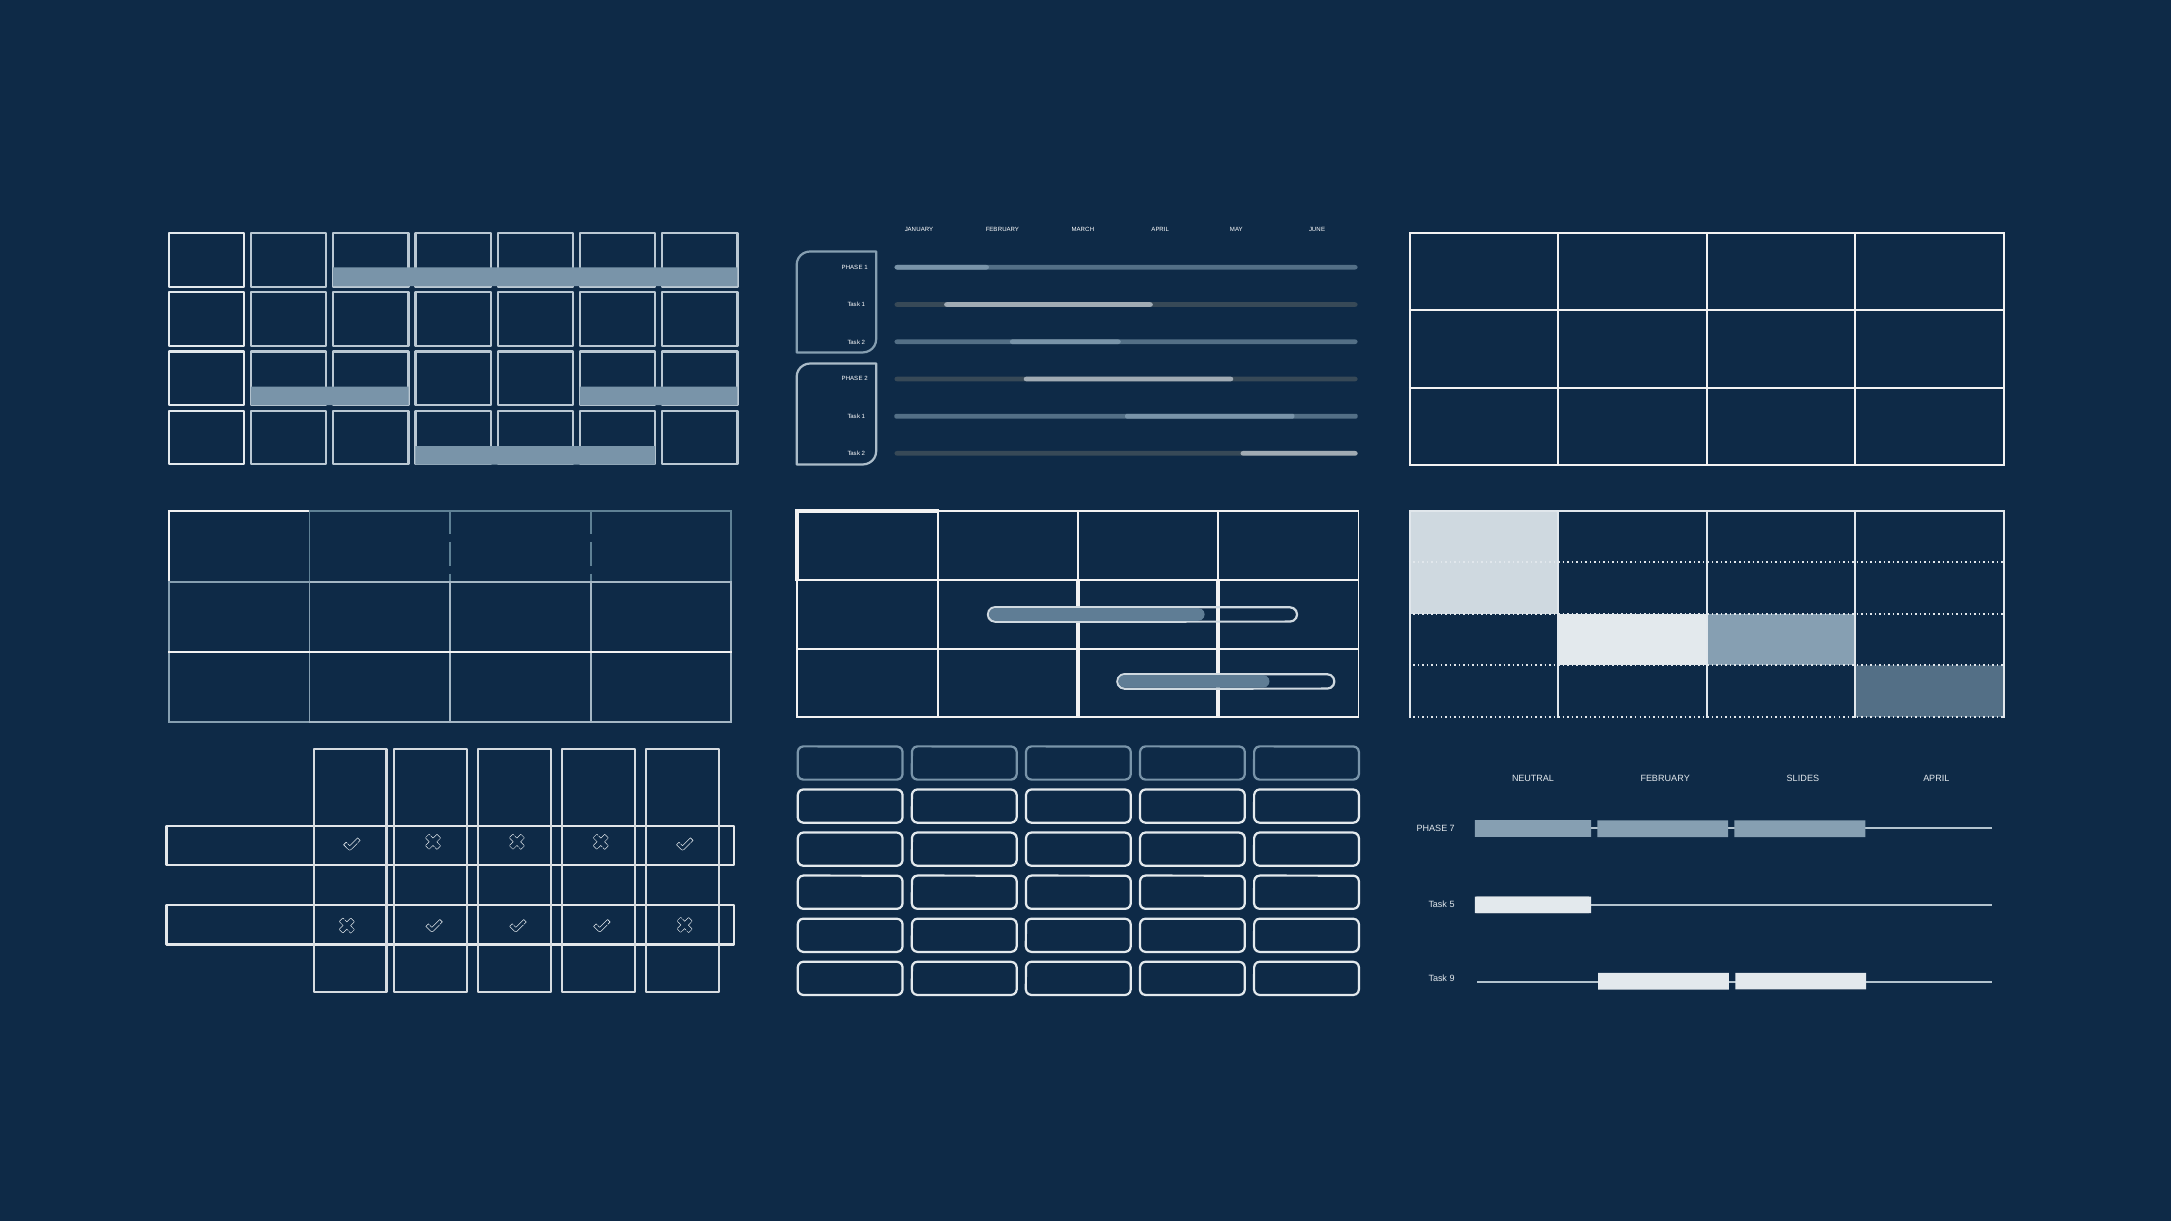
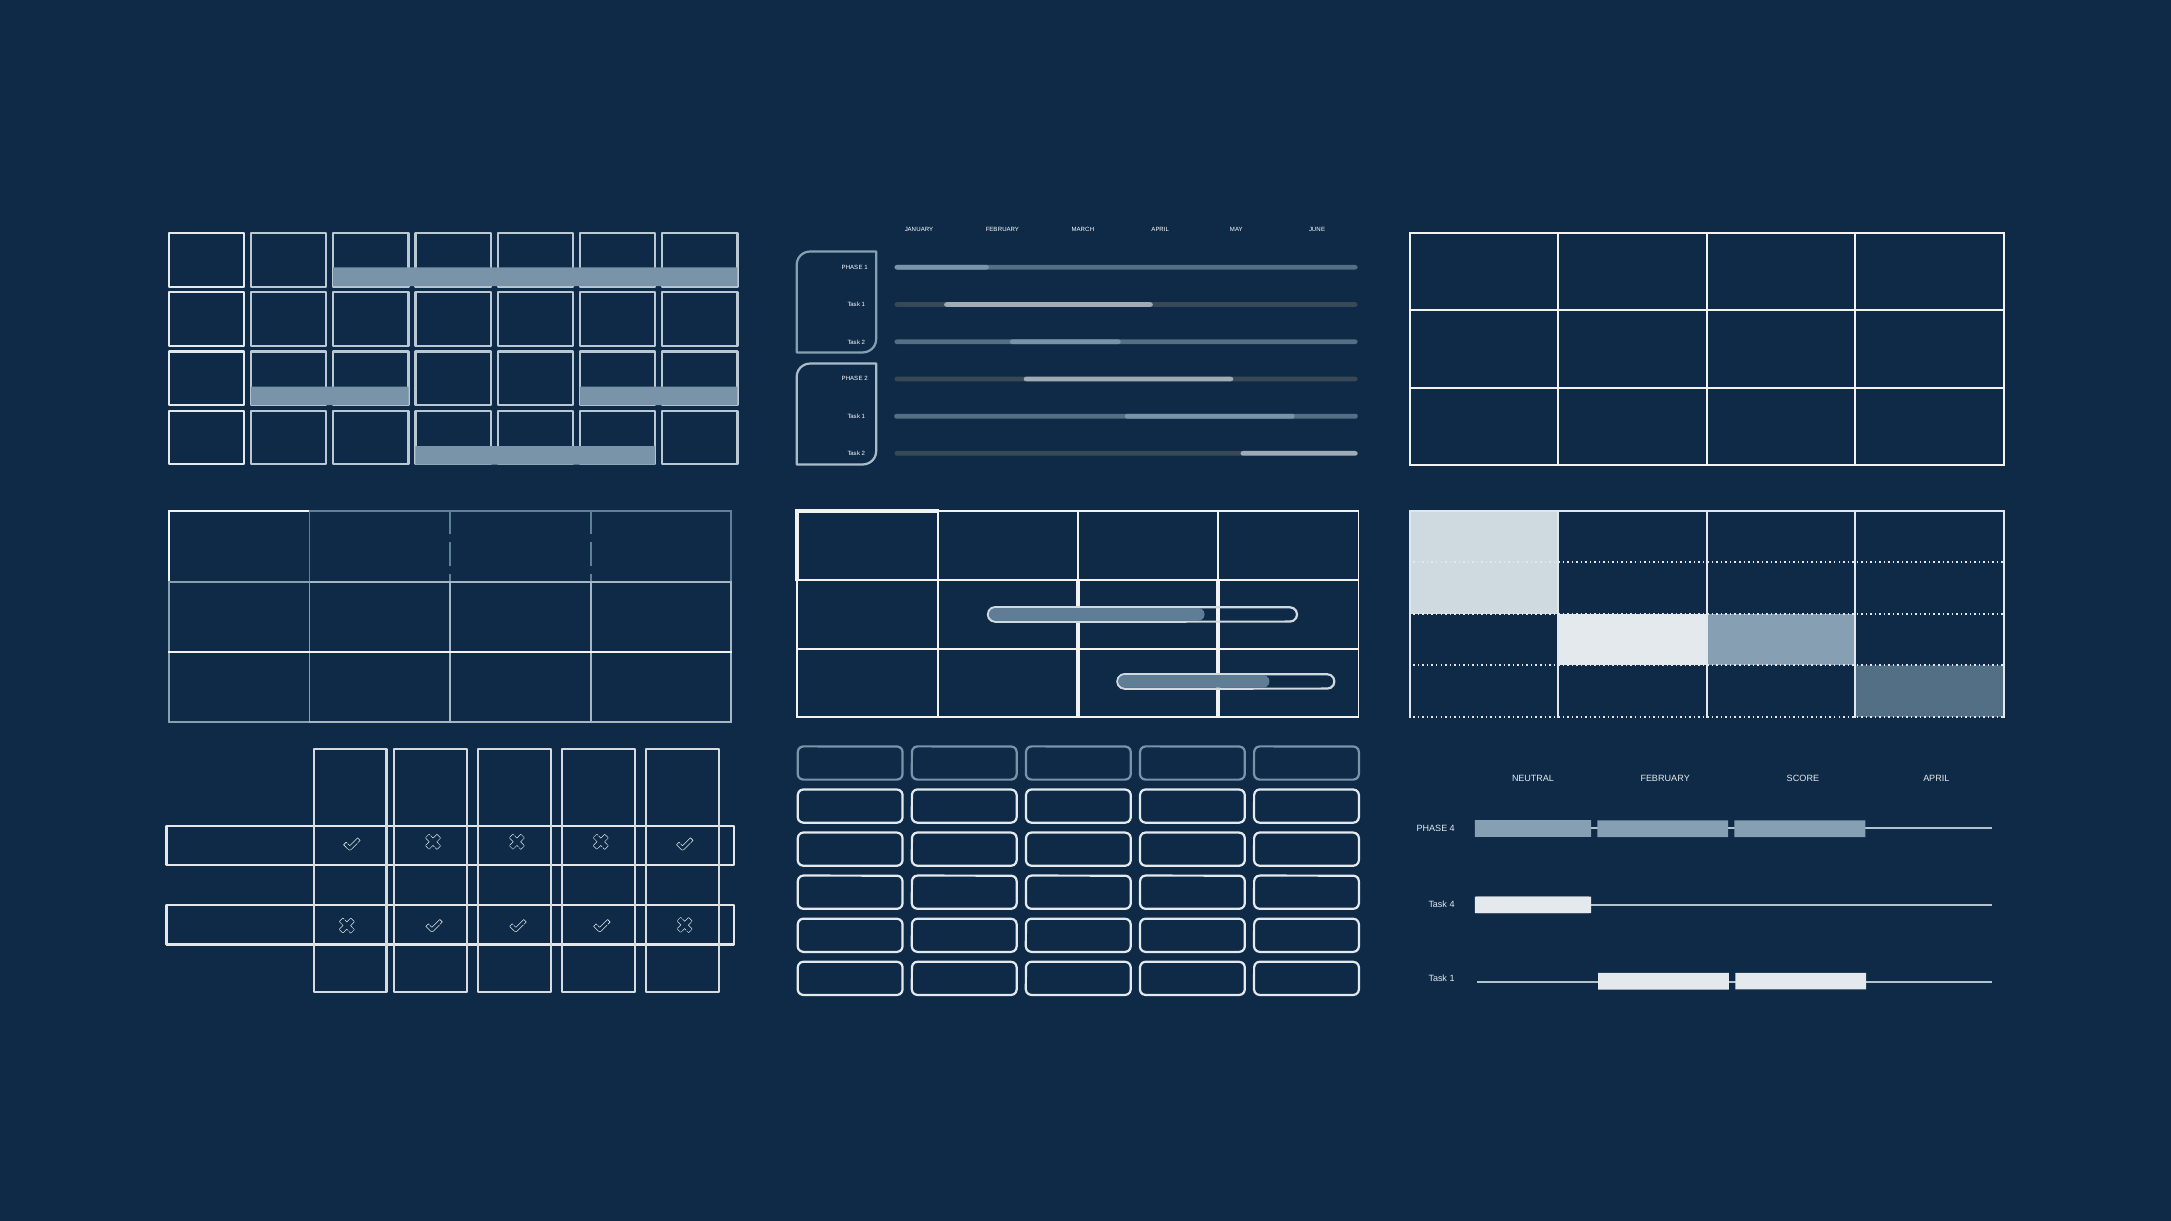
SLIDES: SLIDES -> SCORE (1803, 779)
PHASE 7: 7 -> 4 (1452, 829)
Task 5: 5 -> 4 (1452, 904)
9: 9 -> 1 (1452, 979)
